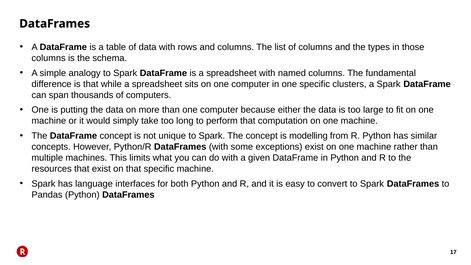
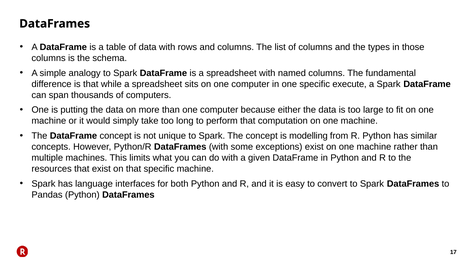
clusters: clusters -> execute (350, 84)
